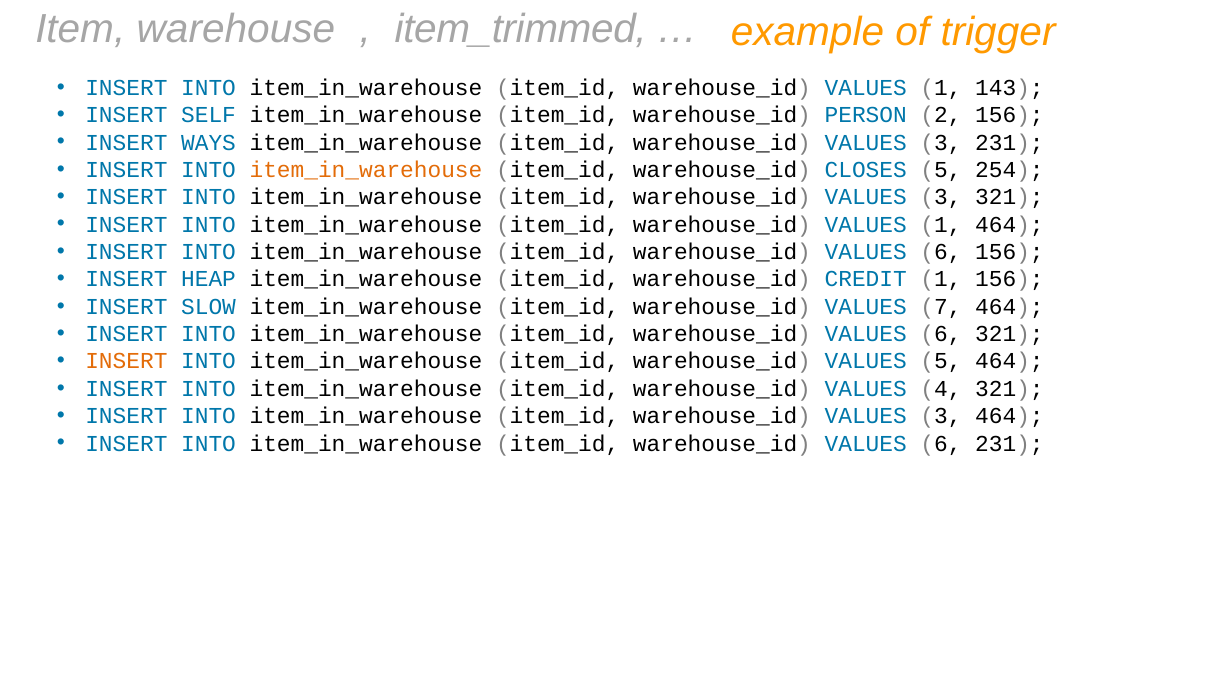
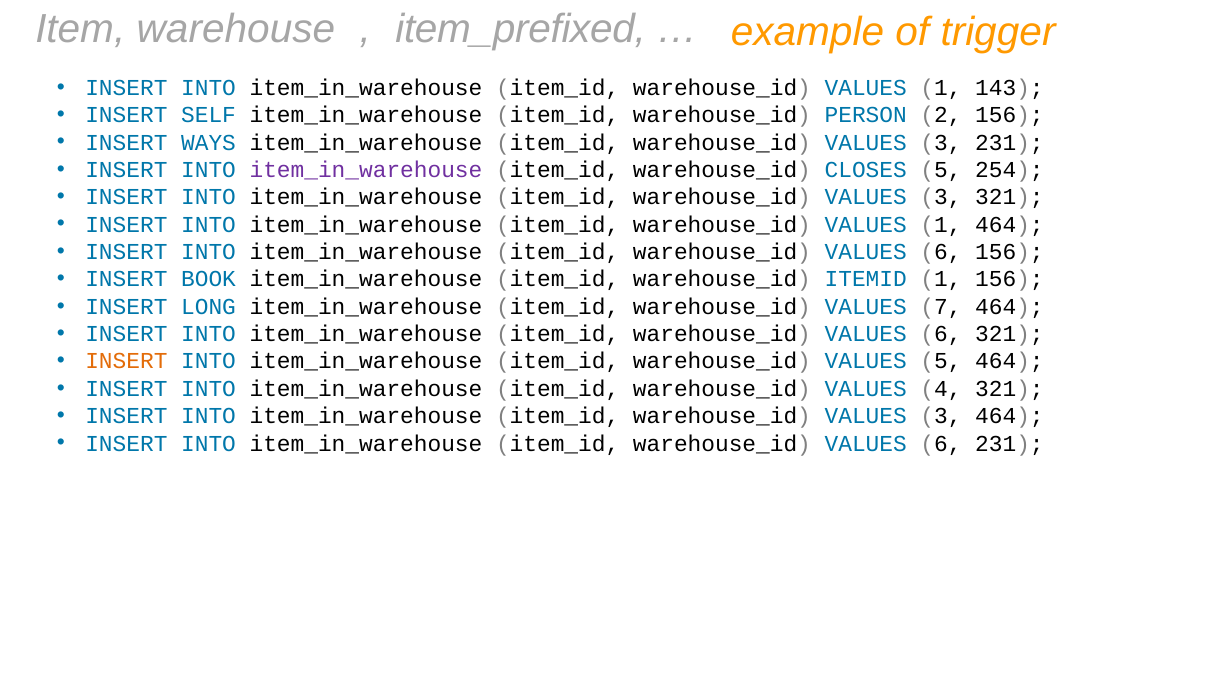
item_trimmed: item_trimmed -> item_prefixed (521, 29)
item_in_warehouse colour: orange -> purple (366, 170)
HEAP: HEAP -> BOOK (209, 280)
CREDIT: CREDIT -> ITEMID (866, 280)
SLOW: SLOW -> LONG (209, 307)
